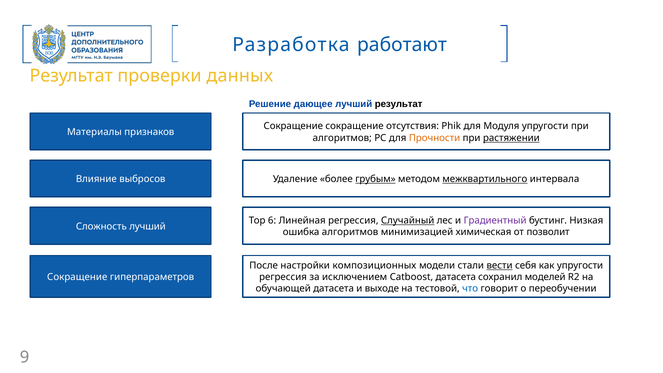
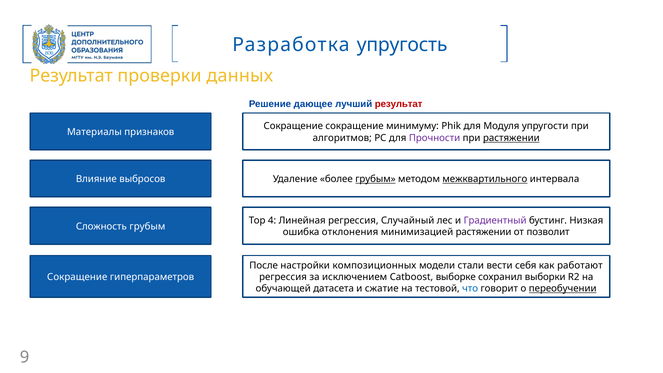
работают: работают -> упругость (402, 45)
результат colour: black -> red (399, 104)
отсутствия: отсутствия -> минимуму (413, 126)
Прочности colour: orange -> purple (435, 138)
6: 6 -> 4 (272, 221)
Случайный underline: present -> none (408, 221)
Сложность лучший: лучший -> грубым (147, 226)
ошибка алгоритмов: алгоритмов -> отклонения (350, 232)
минимизацией химическая: химическая -> растяжении (484, 232)
вести underline: present -> none (500, 265)
как упругости: упругости -> работают (580, 265)
Catboost датасета: датасета -> выборке (456, 277)
моделей: моделей -> выборки (545, 277)
выходе: выходе -> сжатие (382, 289)
переобучении underline: none -> present (563, 289)
